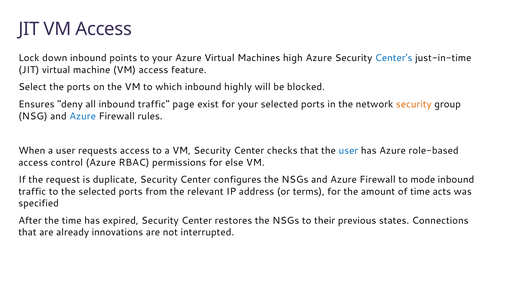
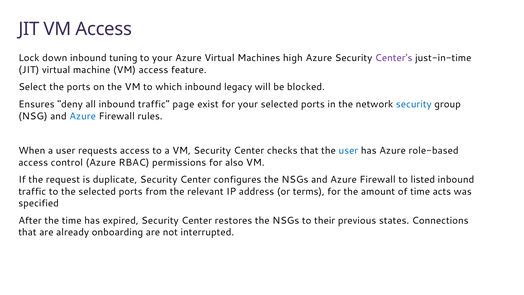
points: points -> tuning (123, 58)
Center's colour: blue -> purple (394, 58)
highly: highly -> legacy (238, 87)
security colour: orange -> blue (414, 104)
else: else -> also (234, 162)
mode: mode -> listed (423, 180)
innovations: innovations -> onboarding (117, 232)
